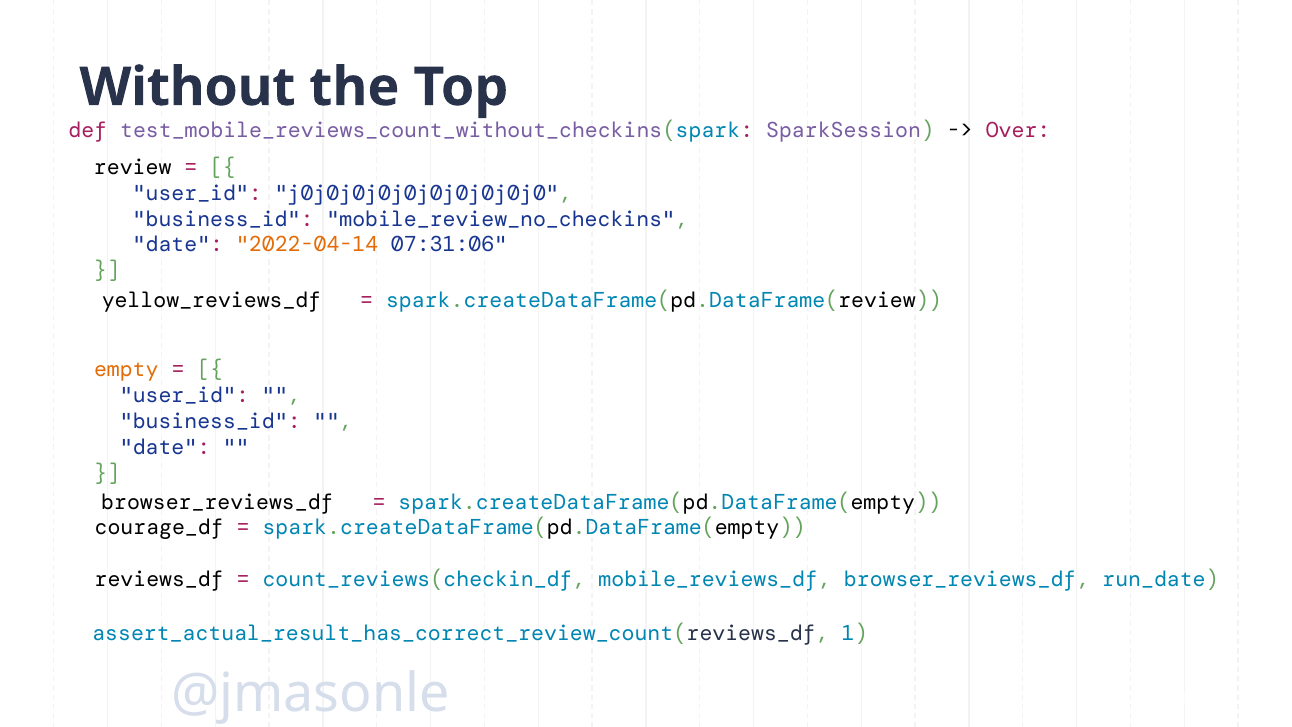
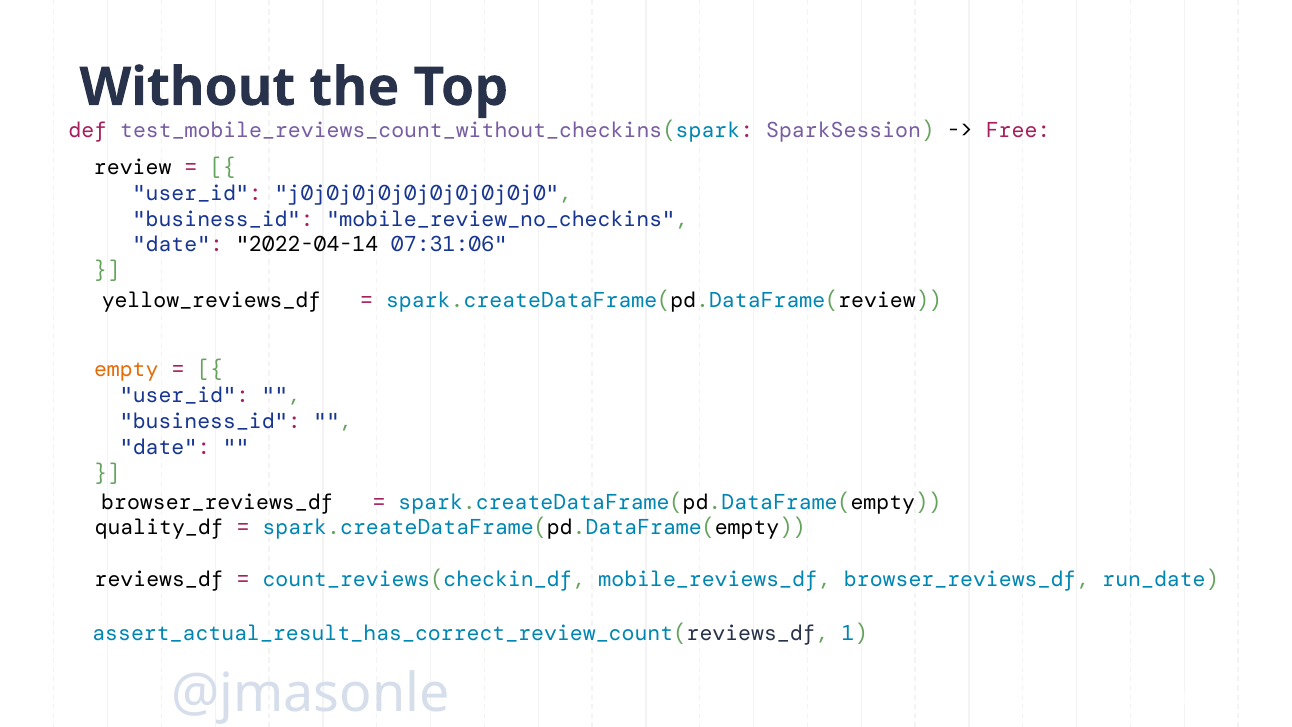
Over: Over -> Free (1018, 130)
2022-04-14 colour: orange -> black (307, 245)
courage_df: courage_df -> quality_df (159, 527)
